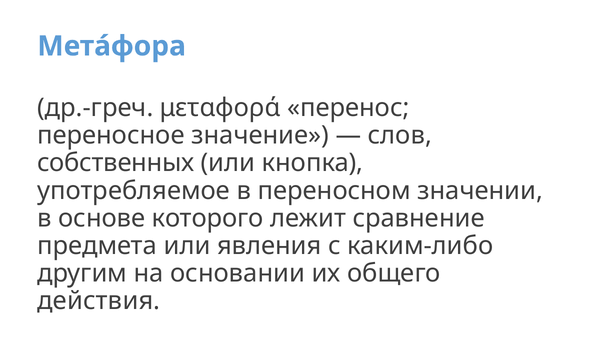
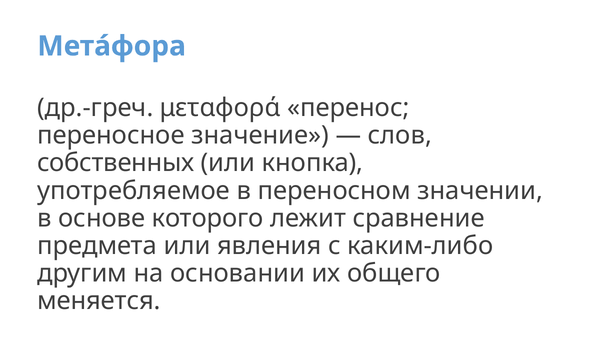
действия: действия -> меняется (99, 301)
